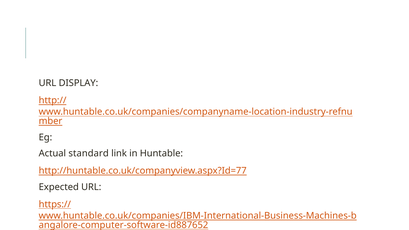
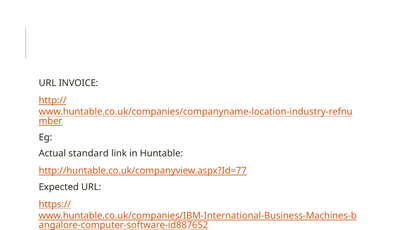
DISPLAY: DISPLAY -> INVOICE (78, 83)
